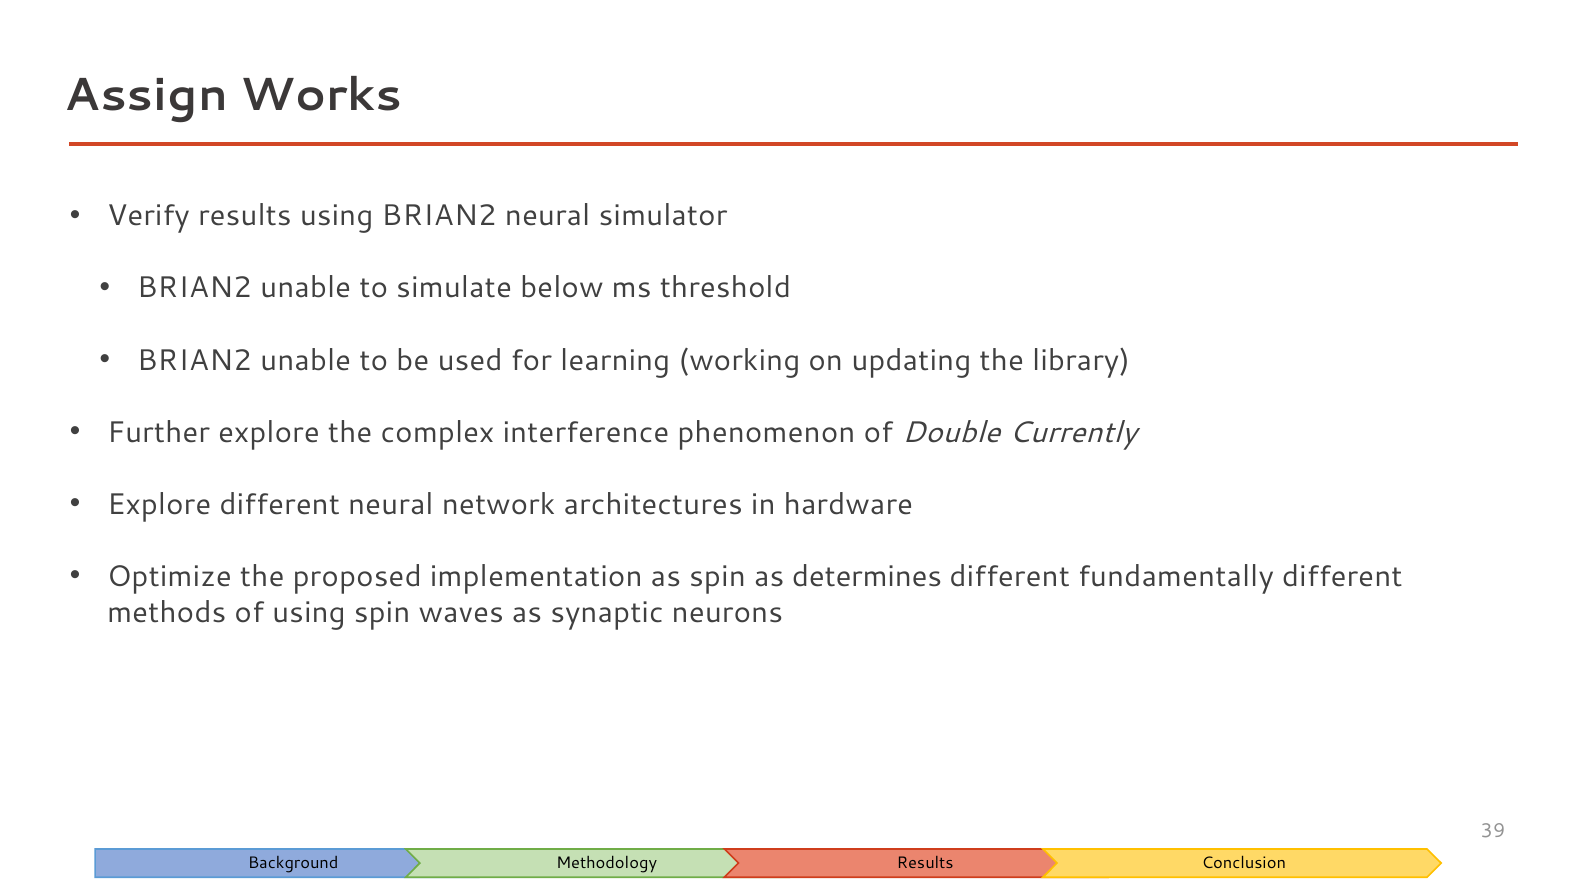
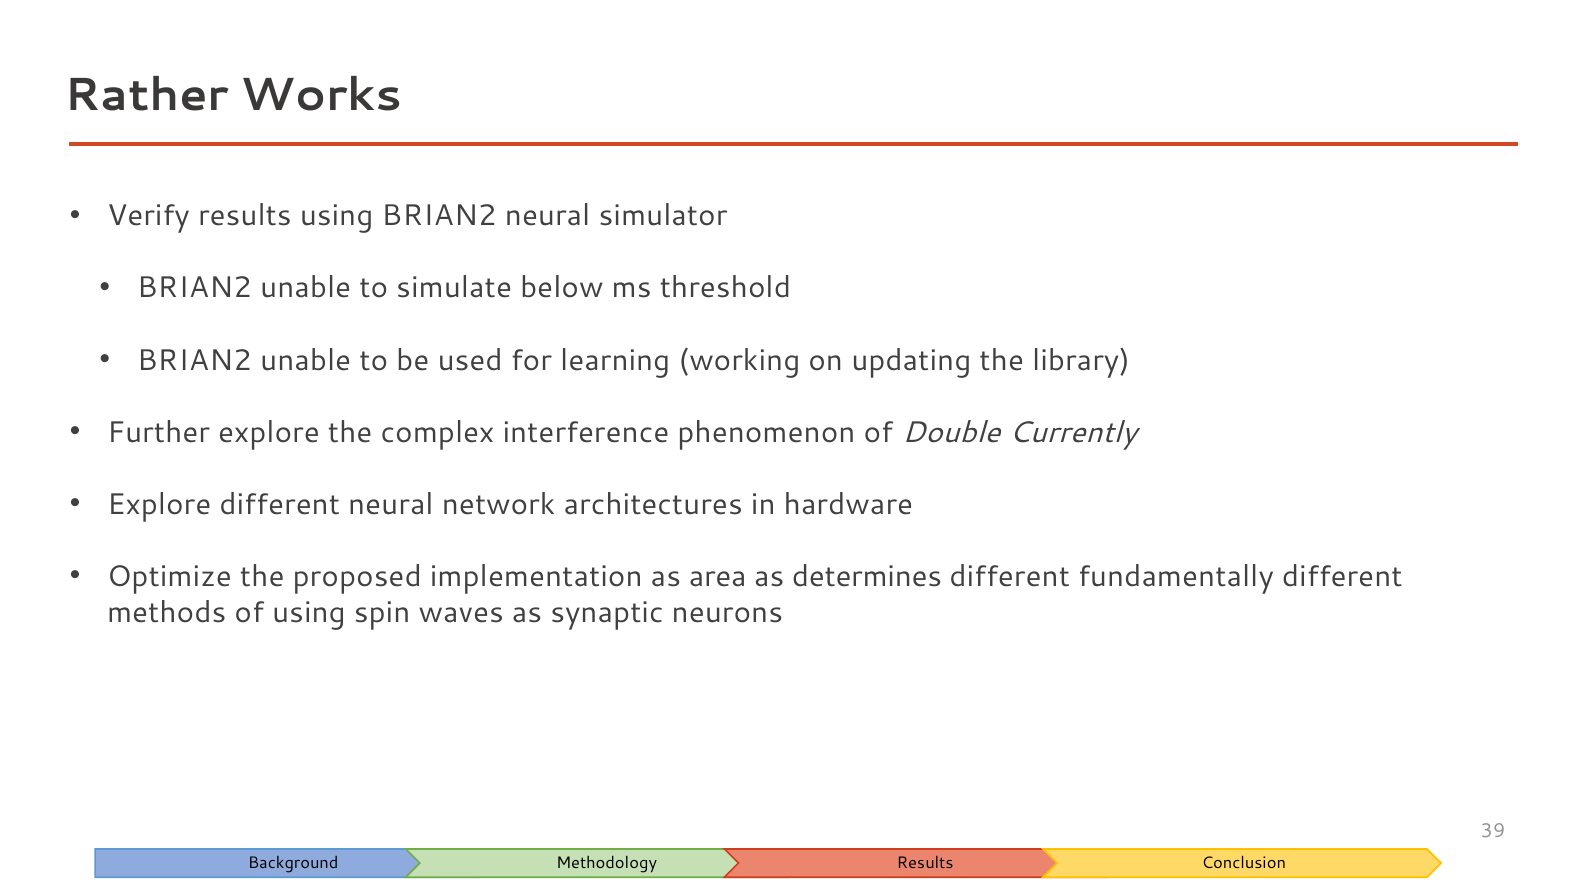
Assign: Assign -> Rather (147, 95)
as spin: spin -> area (718, 577)
